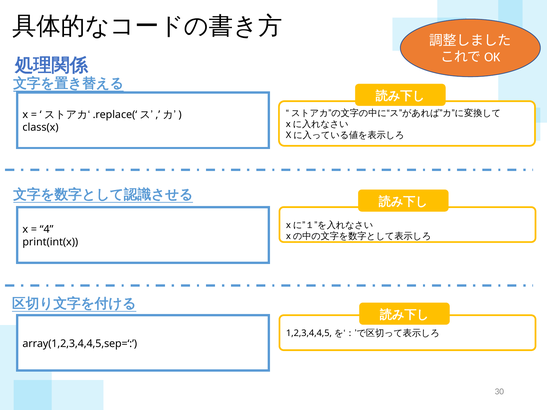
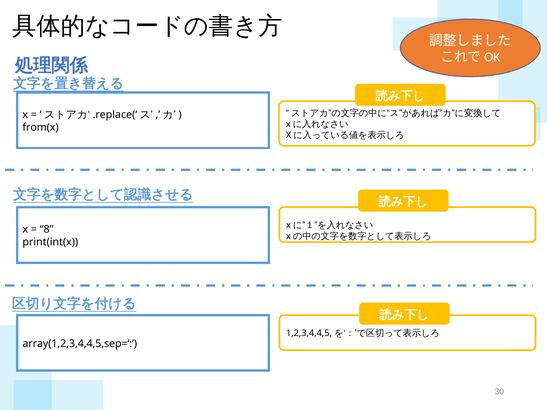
class(x: class(x -> from(x (41, 127)
4: 4 -> 8 (47, 230)
